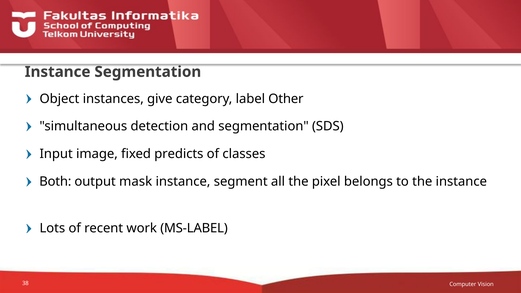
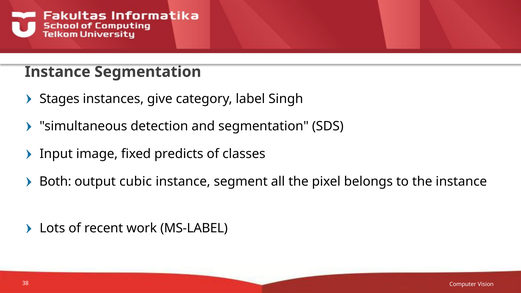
Object: Object -> Stages (60, 99)
Other: Other -> Singh (286, 99)
mask: mask -> cubic (136, 181)
